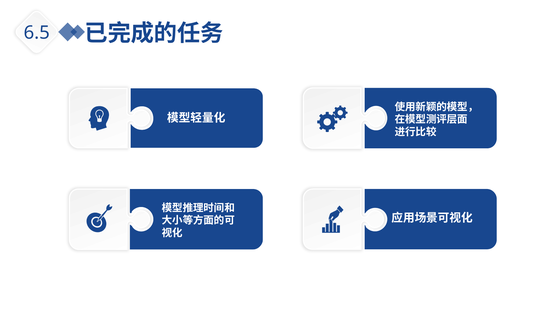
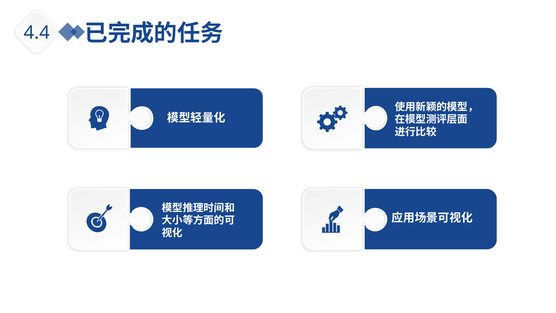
6.5: 6.5 -> 4.4 (37, 33)
